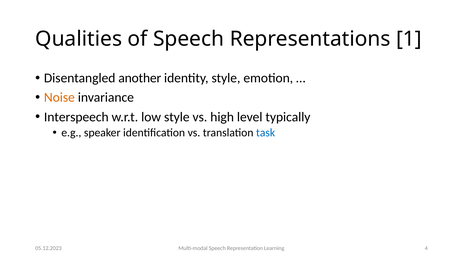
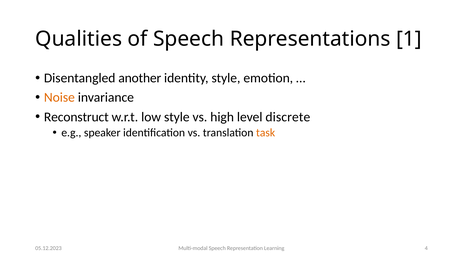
Interspeech: Interspeech -> Reconstruct (76, 117)
typically: typically -> discrete (288, 117)
task colour: blue -> orange (266, 133)
